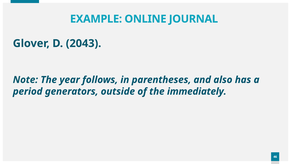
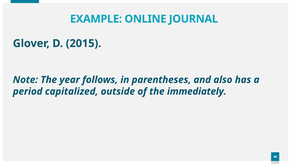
2043: 2043 -> 2015 (84, 43)
generators: generators -> capitalized (72, 91)
